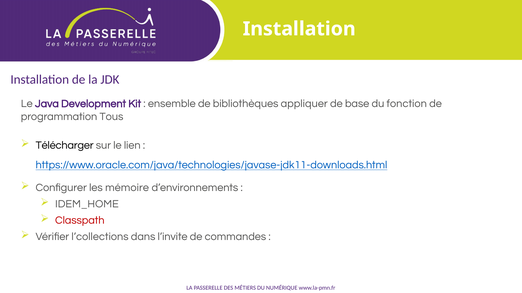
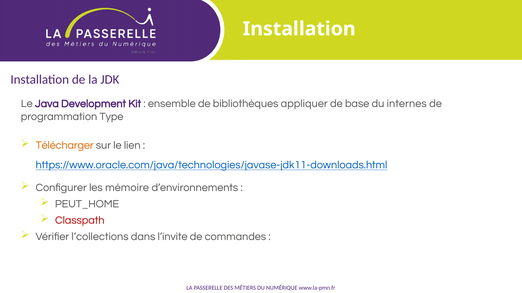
fonction: fonction -> internes (407, 104)
Tous: Tous -> Type (111, 117)
Télécharger colour: black -> orange (65, 146)
IDEM_HOME: IDEM_HOME -> PEUT_HOME (87, 204)
